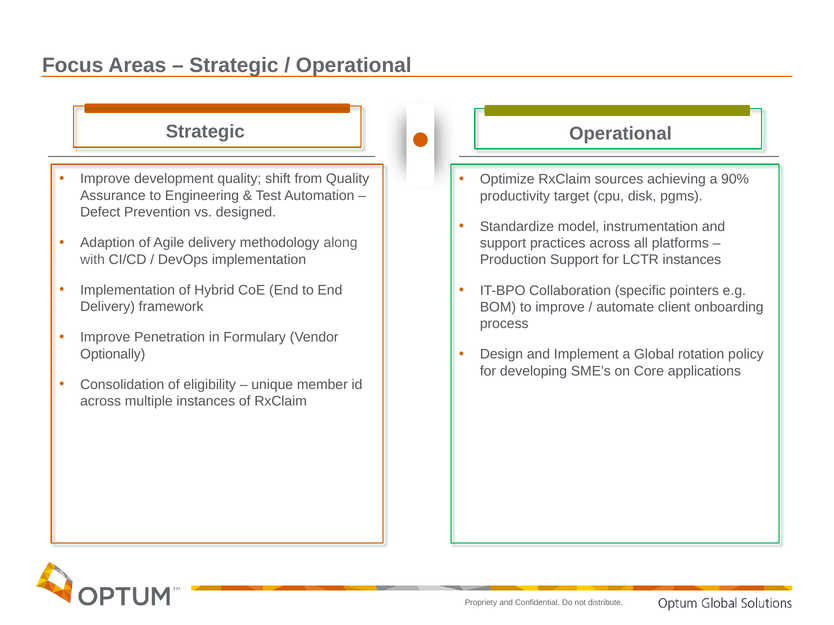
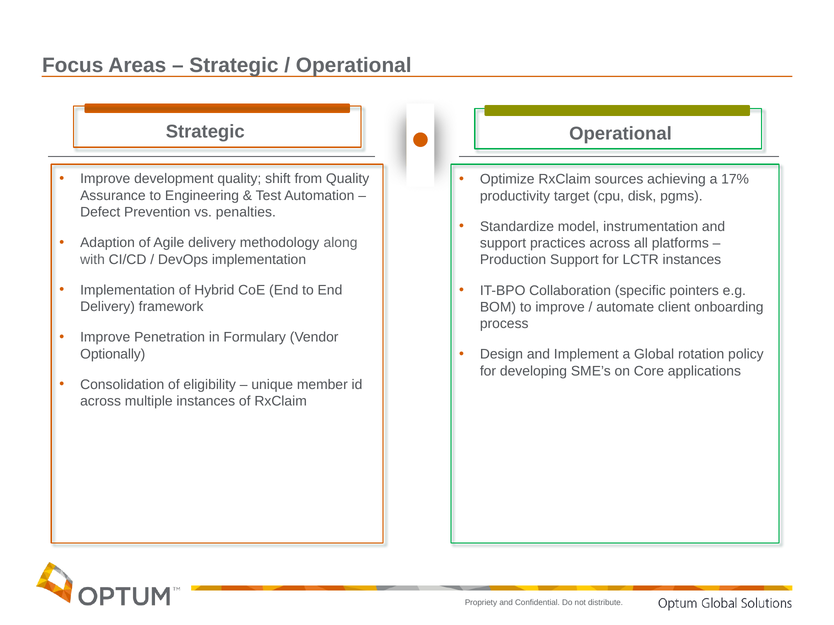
90%: 90% -> 17% (735, 179)
designed: designed -> penalties (246, 212)
